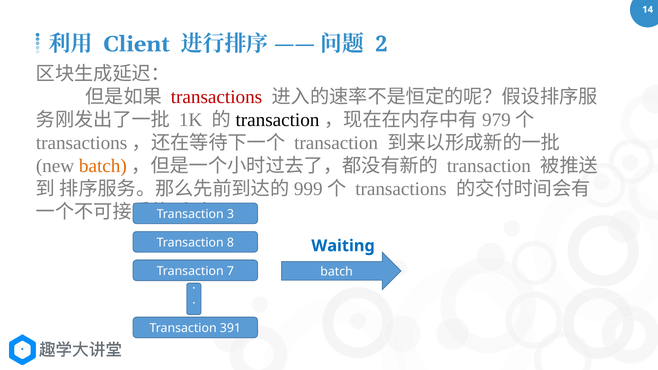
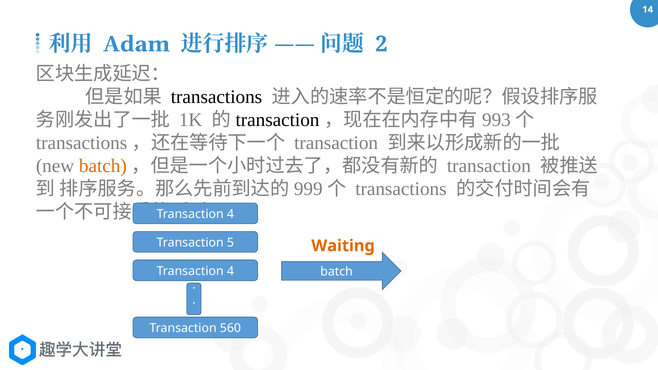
Client: Client -> Adam (137, 44)
transactions colour: red -> black (216, 97)
979: 979 -> 993 (496, 120)
3: 3 -> 4 (230, 214)
8: 8 -> 5 (230, 243)
Waiting colour: blue -> orange (343, 246)
7: 7 -> 4 (230, 271)
391: 391 -> 560 (230, 328)
